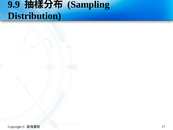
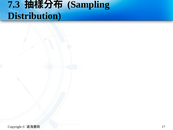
9.9: 9.9 -> 7.3 (14, 4)
